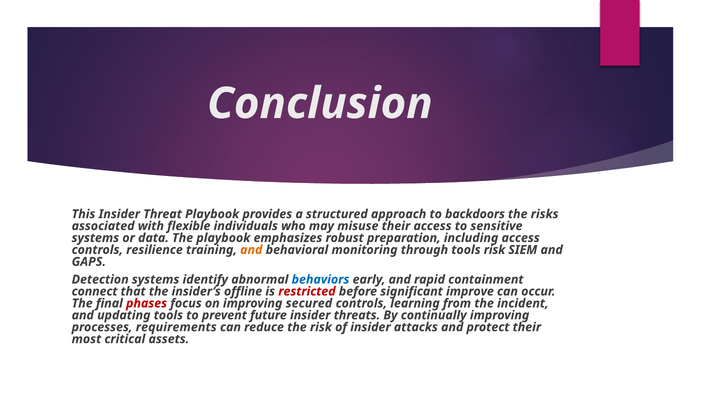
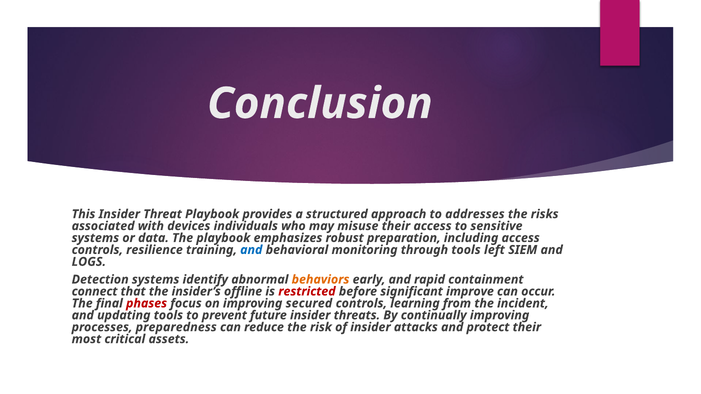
backdoors: backdoors -> addresses (475, 214)
flexible: flexible -> devices (189, 226)
and colour: orange -> blue (251, 250)
tools risk: risk -> left (494, 250)
GAPS: GAPS -> LOGS (89, 262)
behaviors colour: blue -> orange (321, 280)
requirements: requirements -> preparedness (176, 327)
